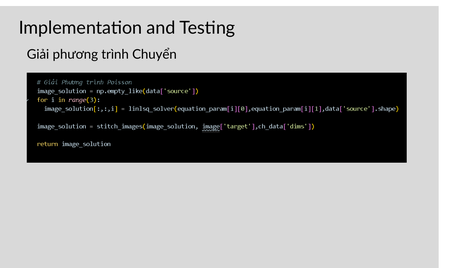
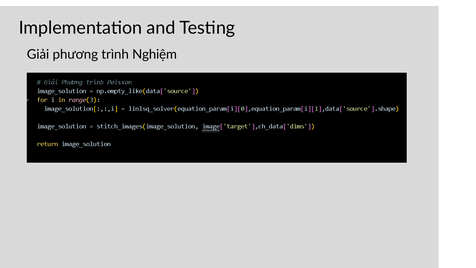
Chuyển: Chuyển -> Nghiệm (155, 54)
